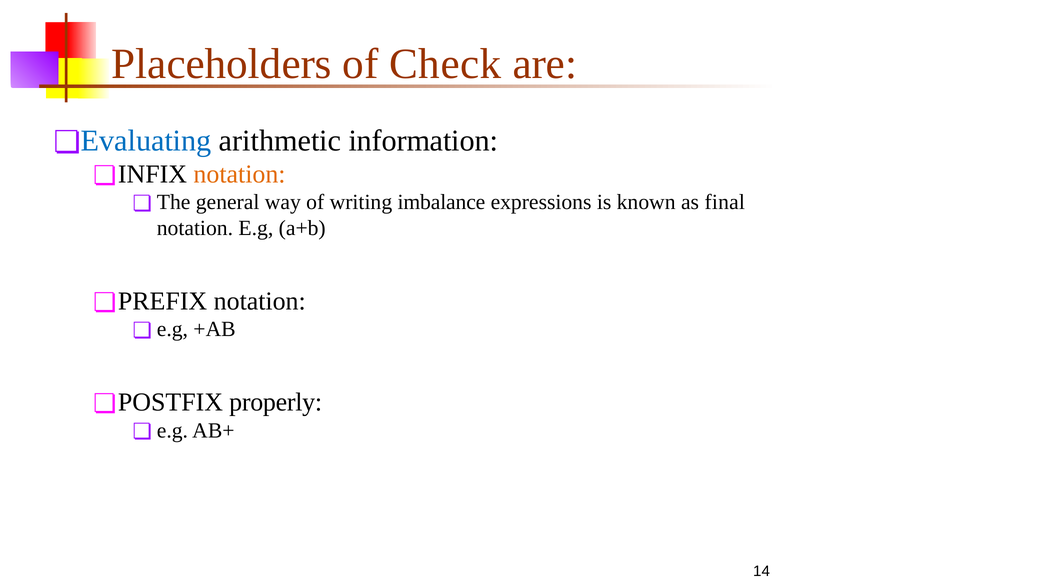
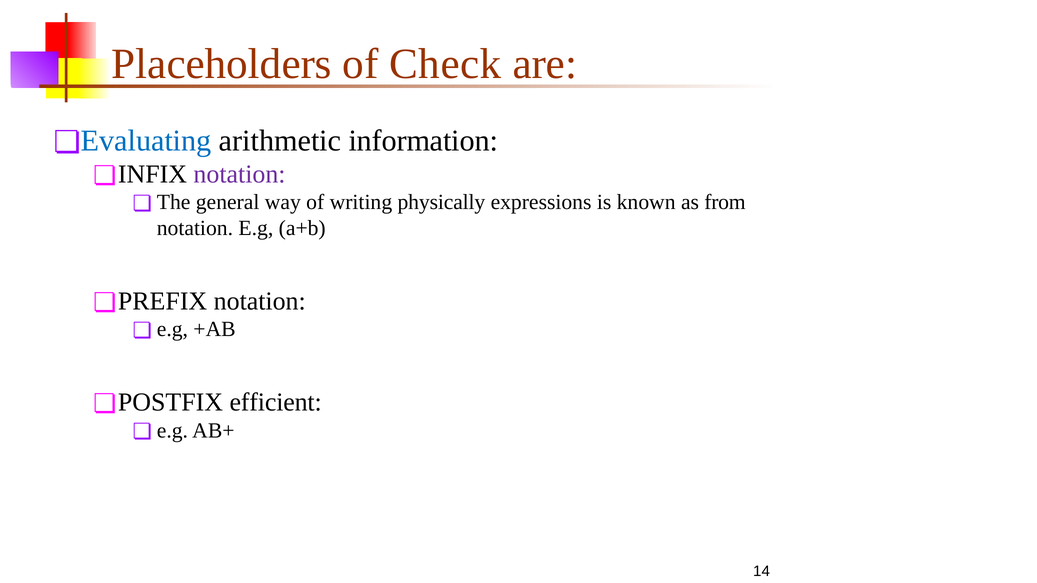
notation colour: orange -> purple (240, 174)
imbalance: imbalance -> physically (441, 202)
final: final -> from (725, 202)
properly: properly -> efficient (276, 402)
